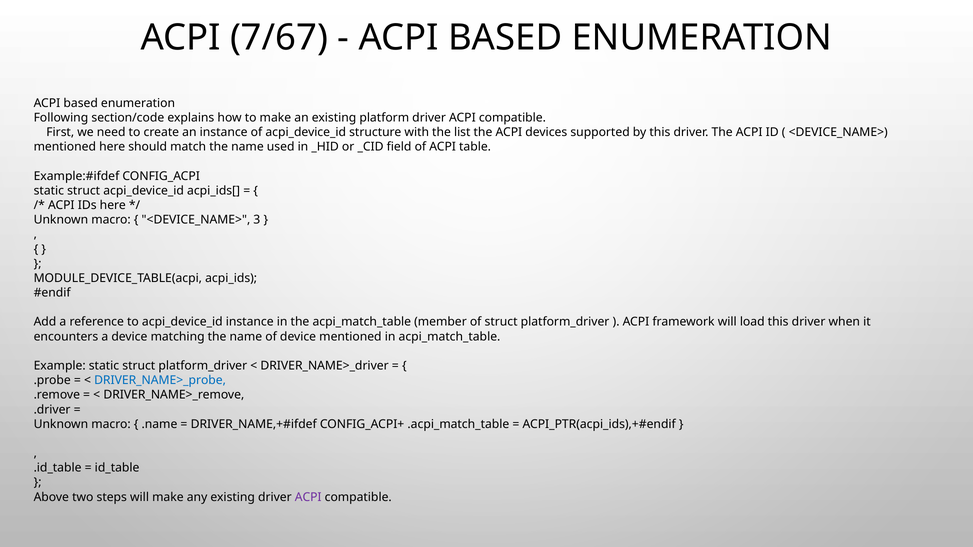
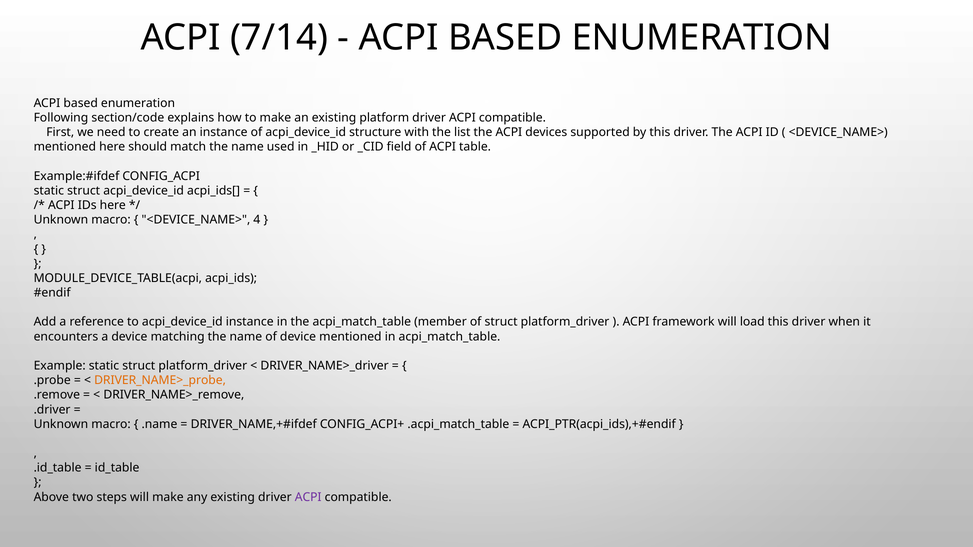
7/67: 7/67 -> 7/14 (279, 38)
3: 3 -> 4 (257, 220)
DRIVER_NAME>_probe colour: blue -> orange (160, 381)
